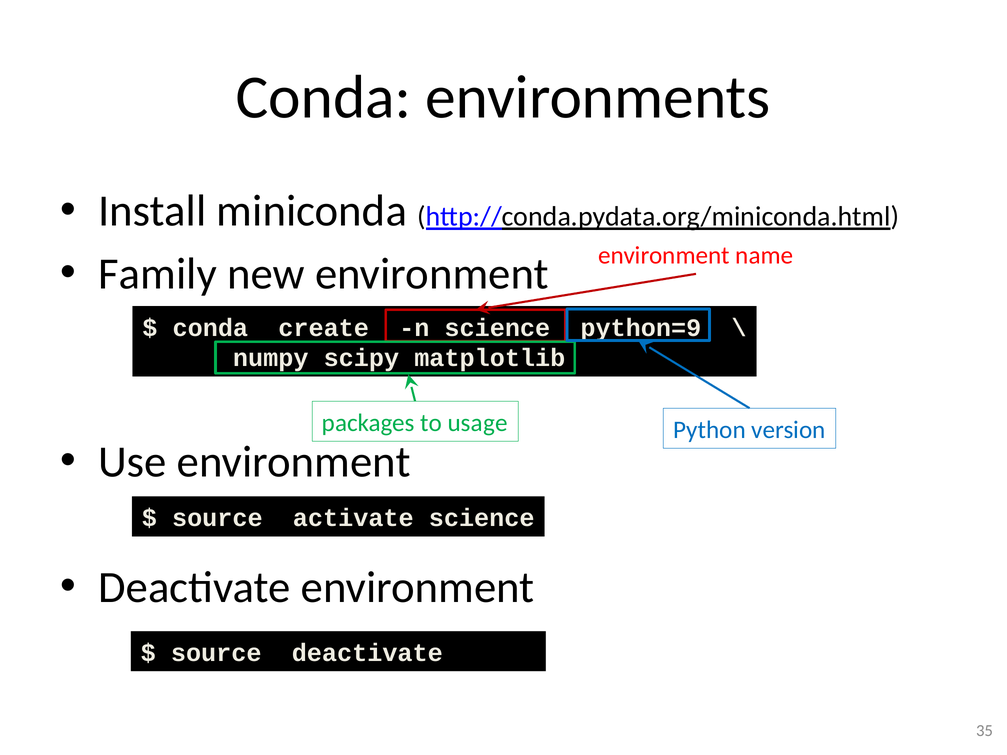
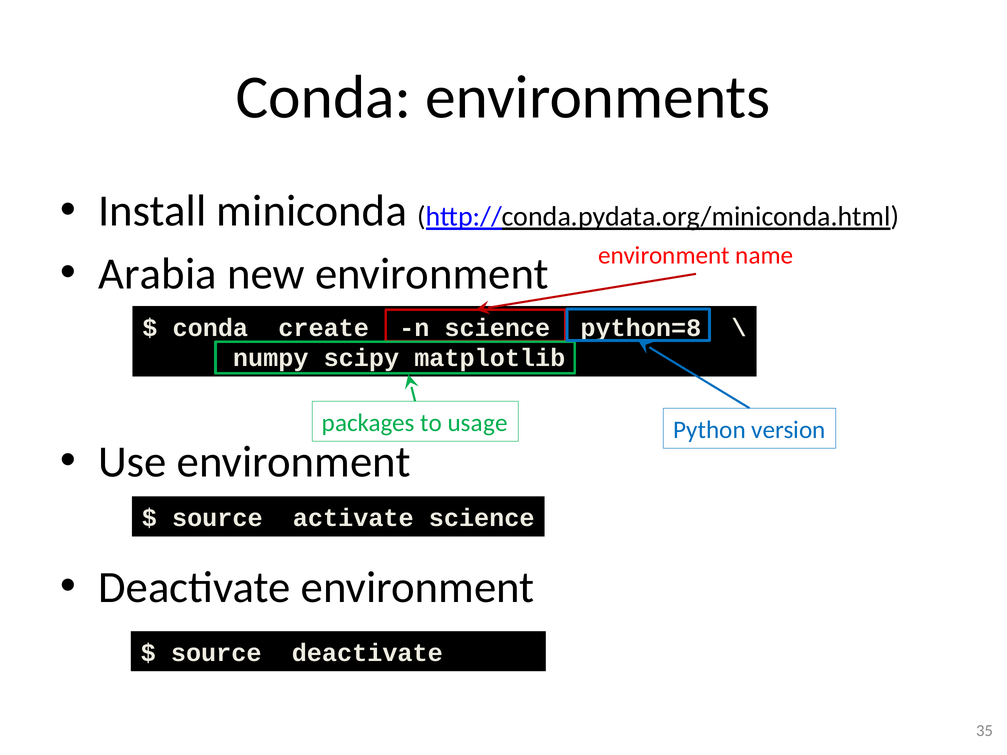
Family: Family -> Arabia (158, 274)
python=9: python=9 -> python=8 (641, 328)
